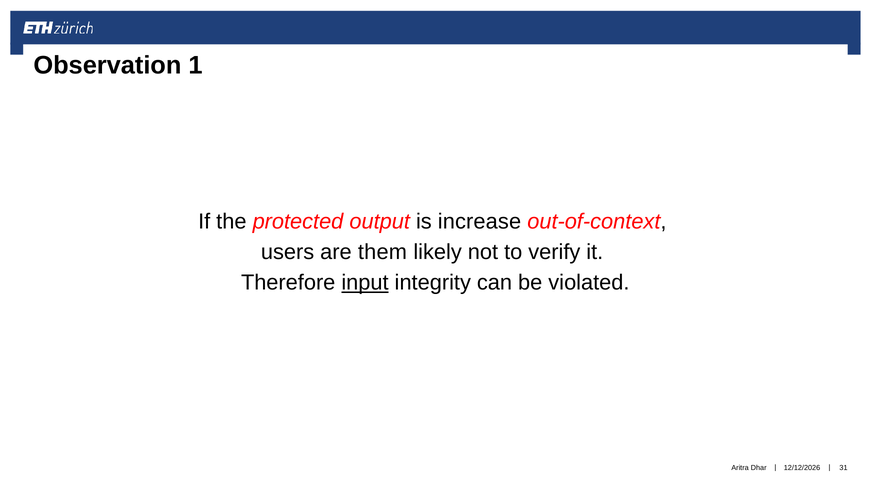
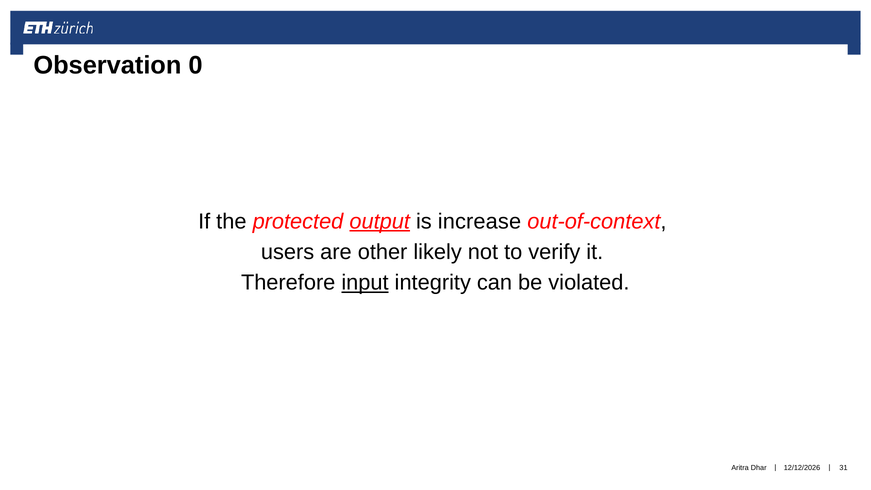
1: 1 -> 0 (195, 65)
output underline: none -> present (380, 222)
them: them -> other (383, 252)
